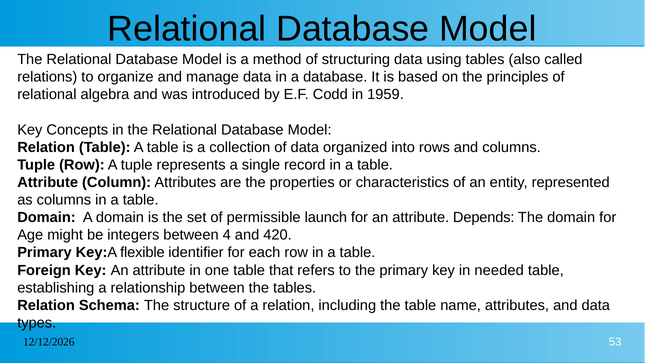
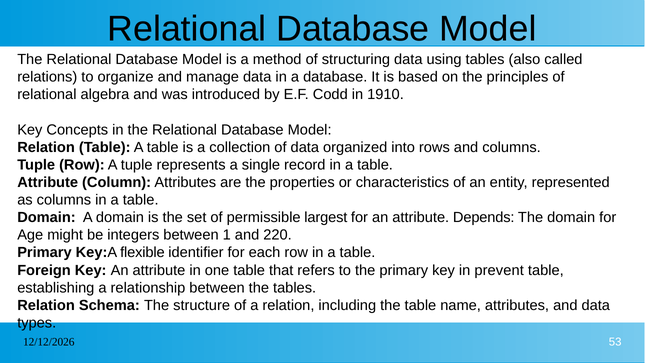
1959: 1959 -> 1910 (386, 95)
launch: launch -> largest (326, 217)
4: 4 -> 1 (227, 235)
420: 420 -> 220 (278, 235)
needed: needed -> prevent (499, 270)
